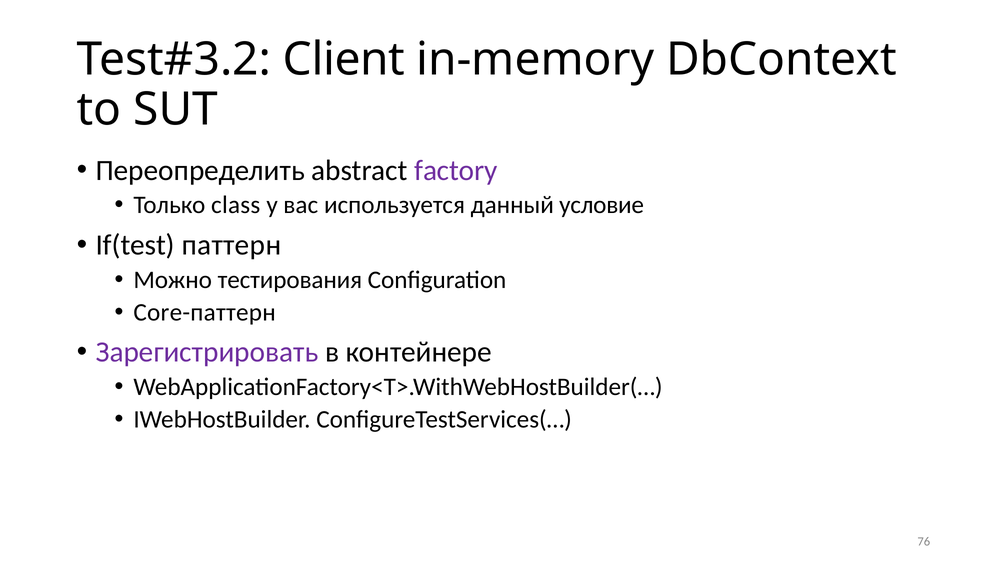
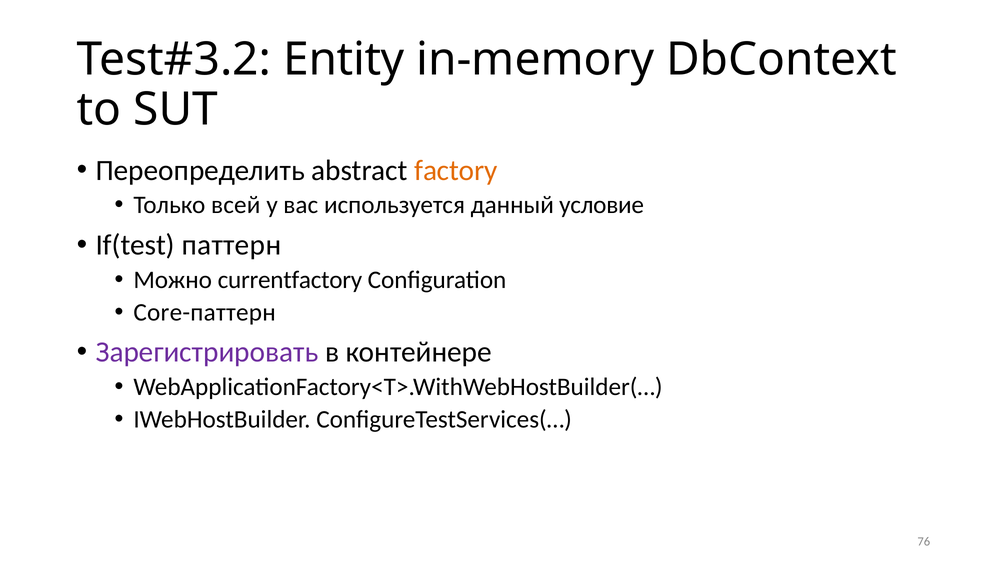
Client: Client -> Entity (344, 60)
factory colour: purple -> orange (456, 170)
class: class -> всей (236, 205)
тестирования: тестирования -> currentfactory (290, 279)
